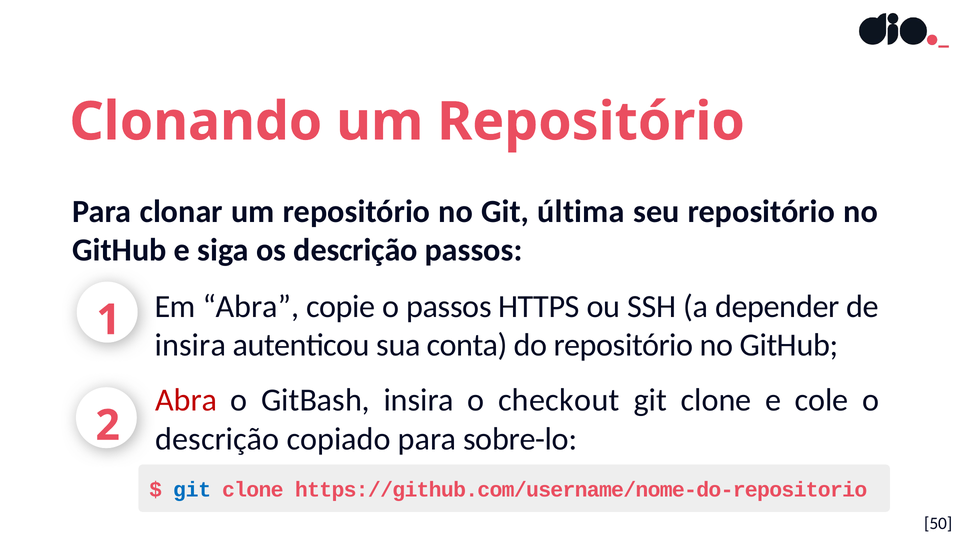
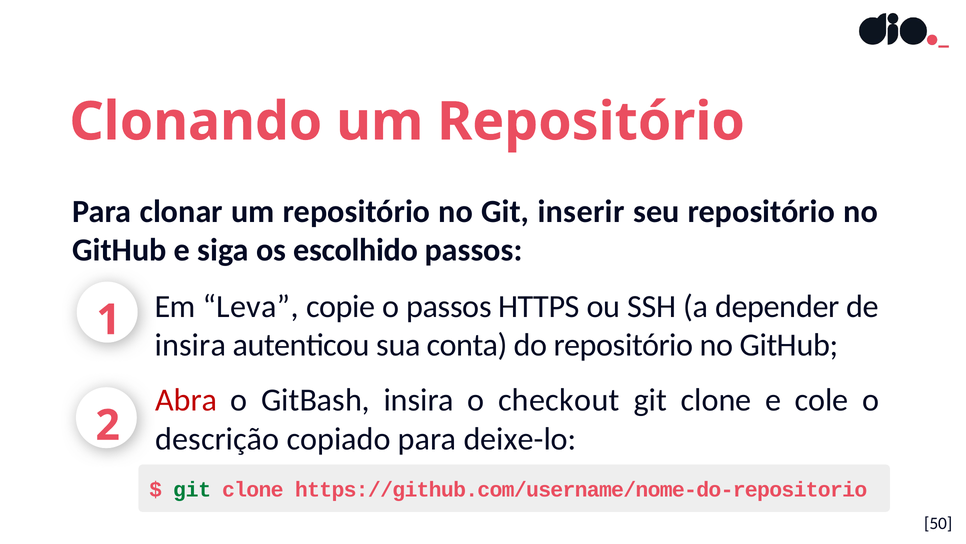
última: última -> inserir (581, 211)
os descrição: descrição -> escolhido (356, 250)
Em Abra: Abra -> Leva (251, 306)
sobre-lo: sobre-lo -> deixe-lo (520, 439)
git colour: blue -> green (192, 489)
